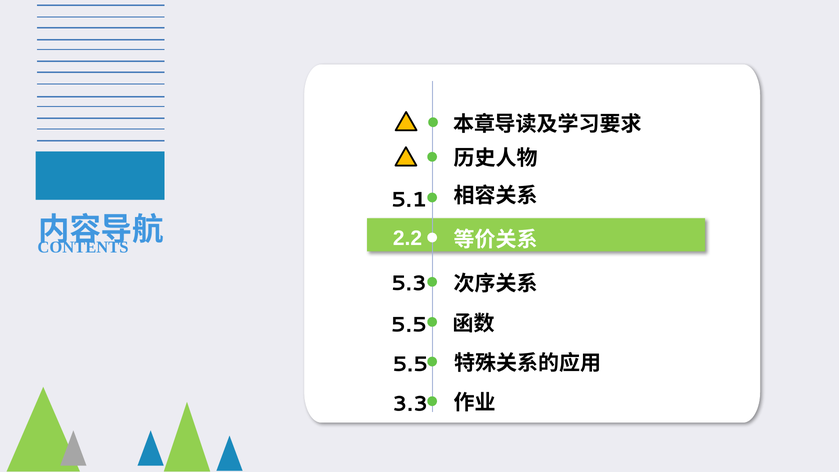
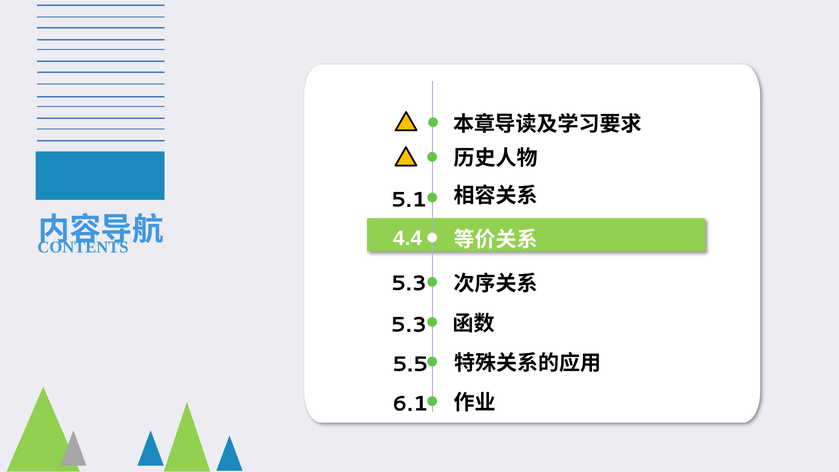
2.2: 2.2 -> 4.4 (408, 238)
5.5: 5.5 -> 5.3 (409, 325)
3.3: 3.3 -> 6.1 (410, 404)
